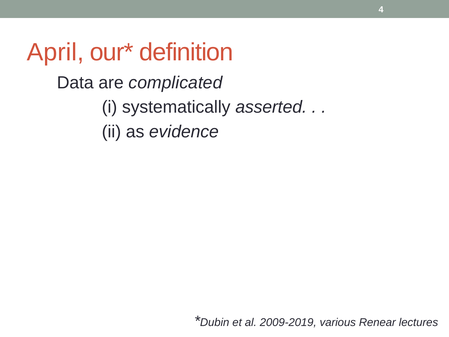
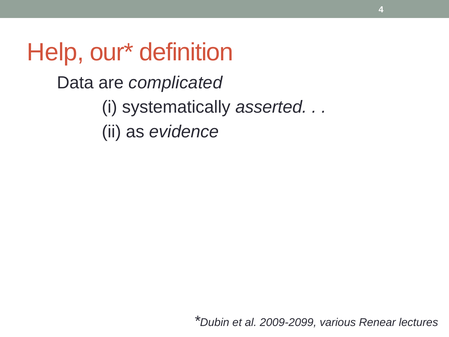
April: April -> Help (56, 52)
2009-2019: 2009-2019 -> 2009-2099 (288, 322)
